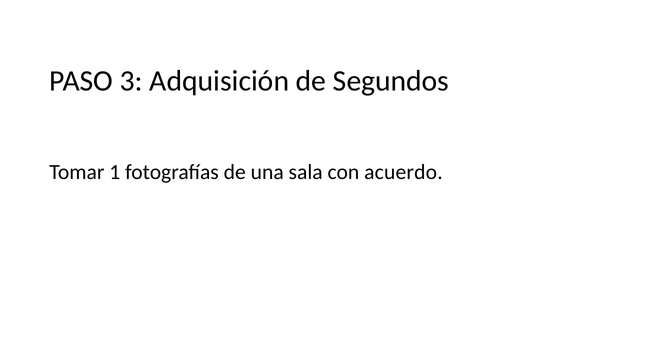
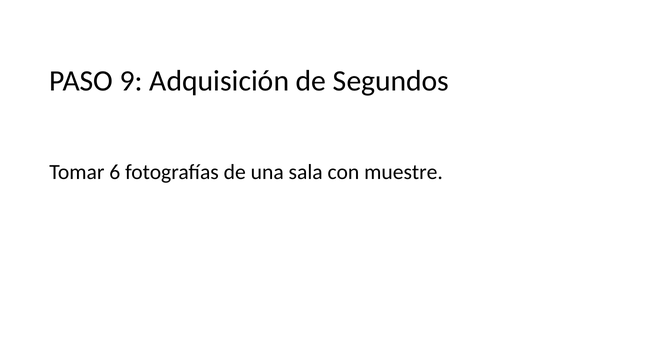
3: 3 -> 9 (131, 81)
1: 1 -> 6 (115, 172)
acuerdo: acuerdo -> muestre (404, 172)
